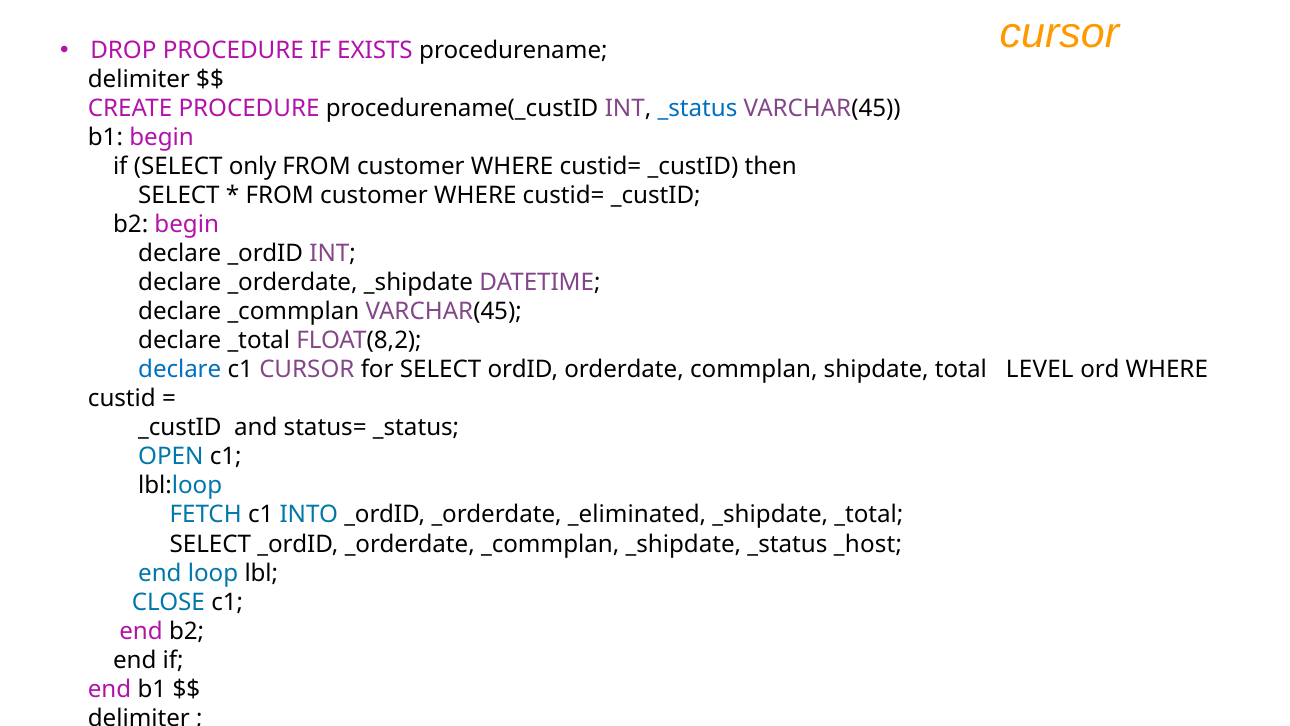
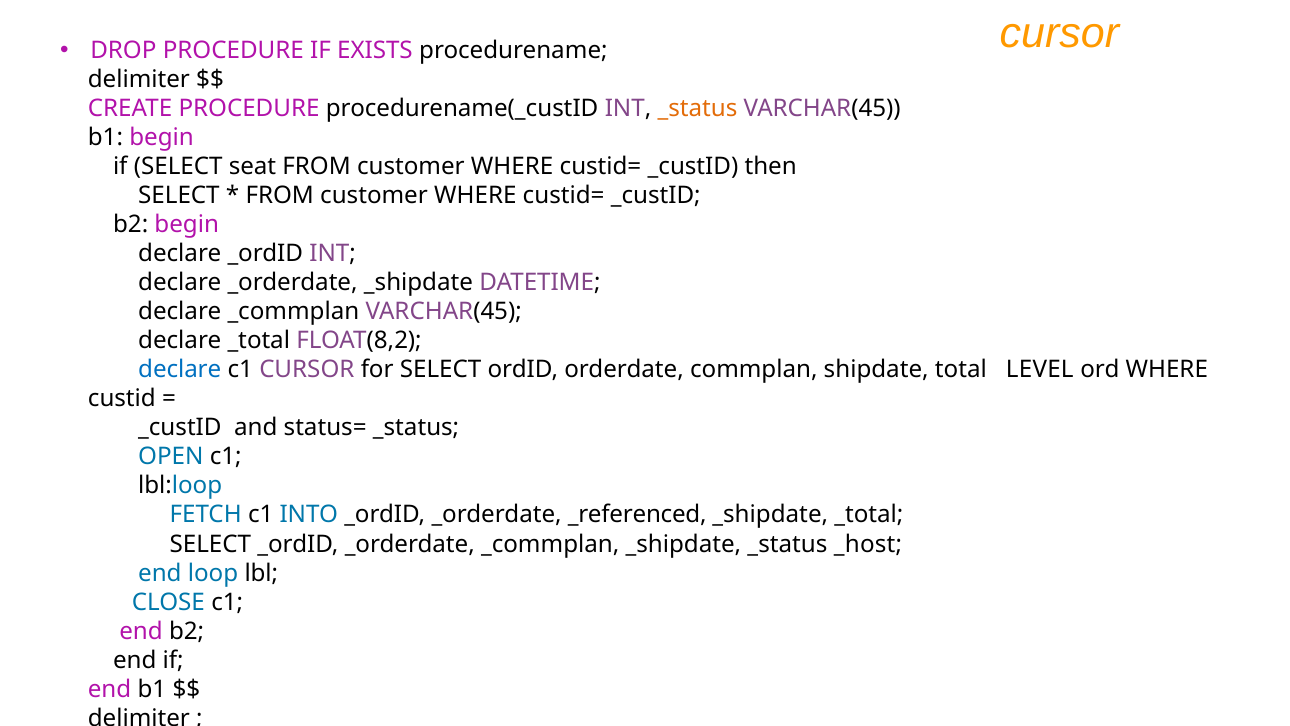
_status colour: blue -> orange (697, 108)
only: only -> seat (253, 166)
_eliminated: _eliminated -> _referenced (637, 515)
